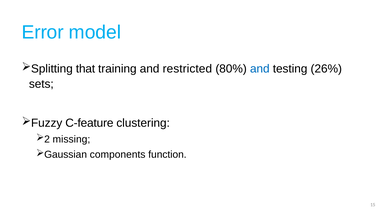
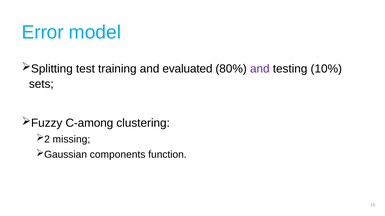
that: that -> test (85, 69)
restricted: restricted -> evaluated (187, 69)
and colour: blue -> purple (260, 69)
26%: 26% -> 10% (326, 69)
C-feature: C-feature -> C-among (89, 123)
